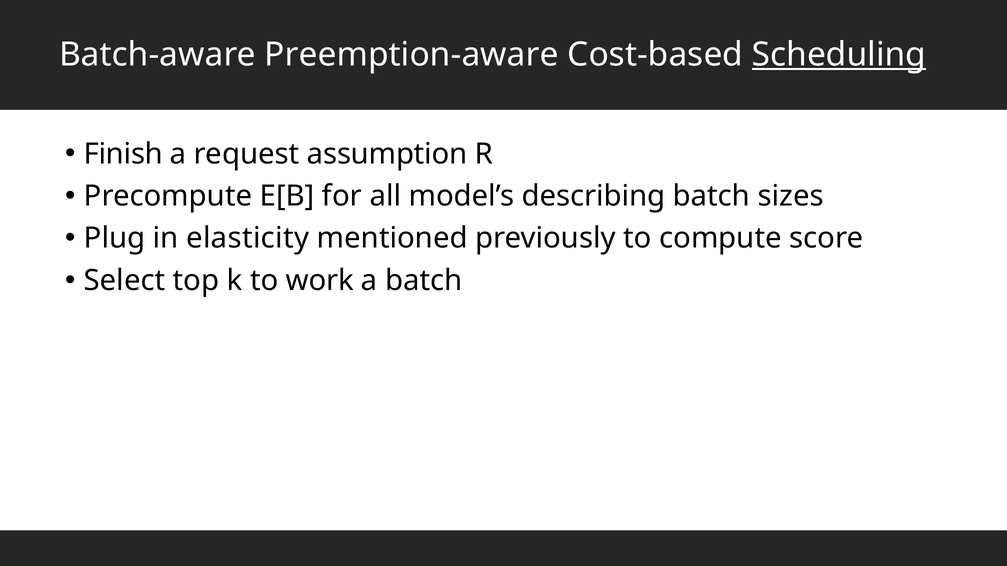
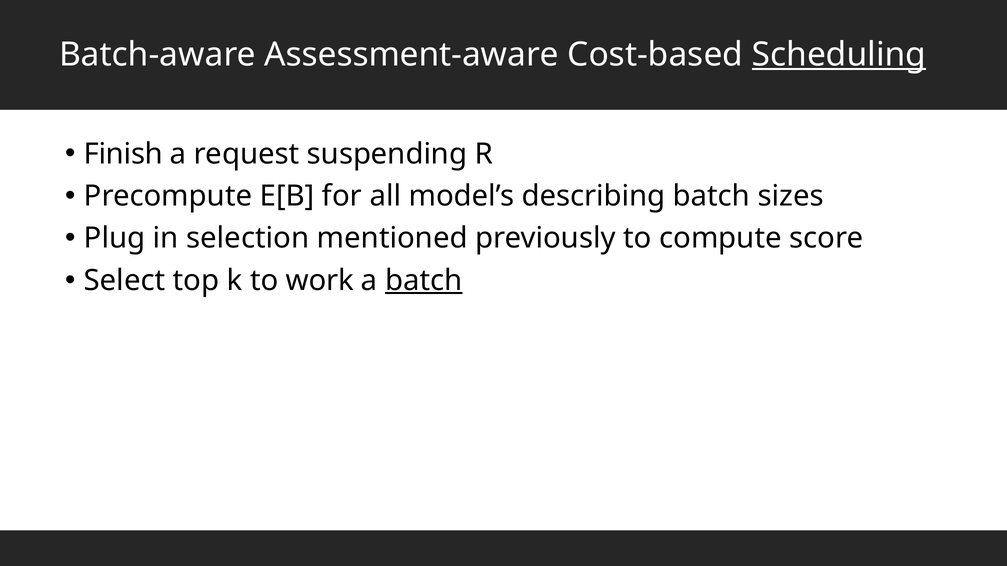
Preemption-aware: Preemption-aware -> Assessment-aware (412, 55)
assumption: assumption -> suspending (387, 154)
elasticity: elasticity -> selection (248, 238)
batch underline: none -> present (424, 281)
